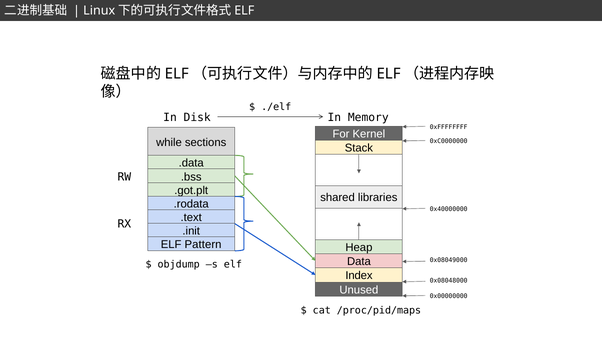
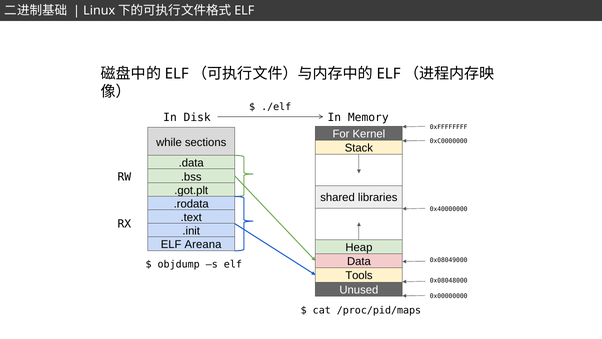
Pattern: Pattern -> Areana (203, 244)
Index: Index -> Tools (359, 275)
